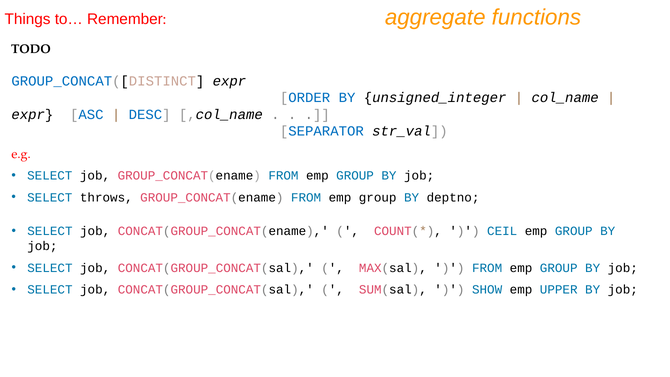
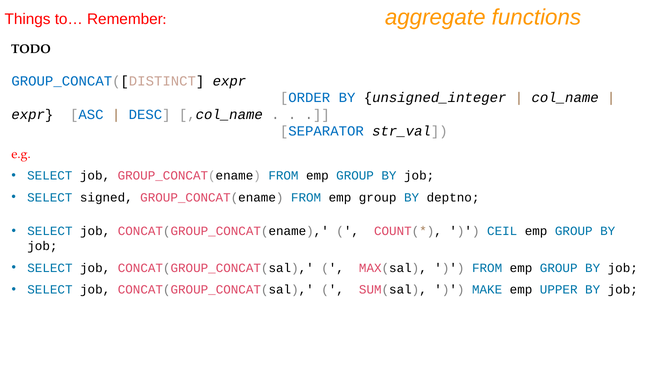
throws: throws -> signed (106, 197)
SHOW: SHOW -> MAKE (487, 290)
